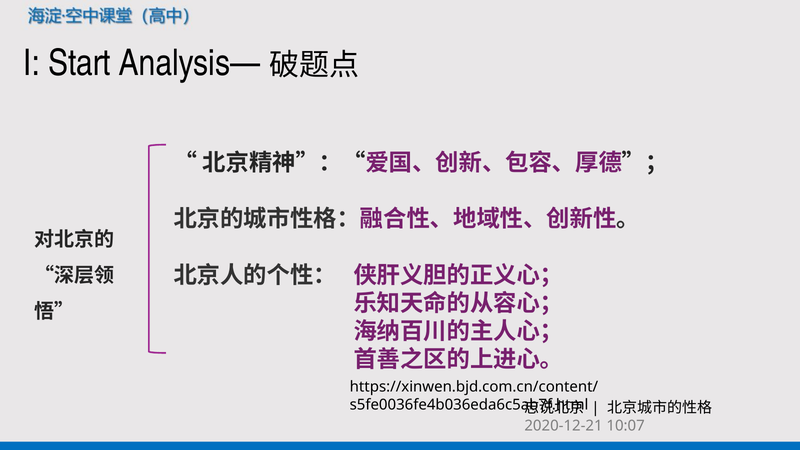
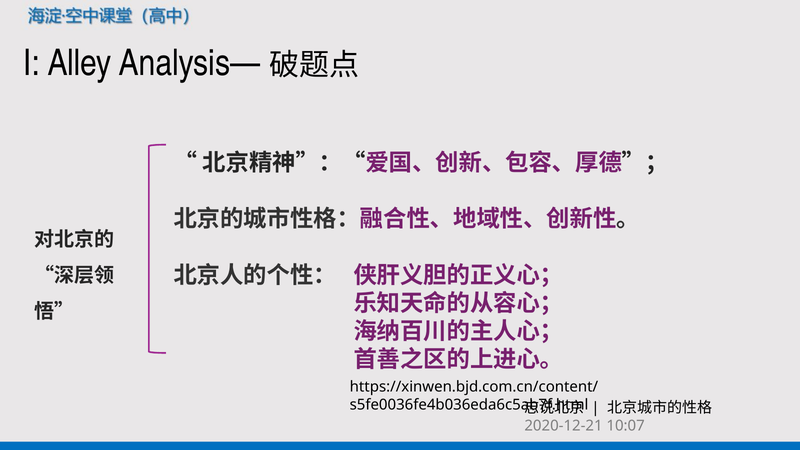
Start: Start -> Alley (80, 63)
